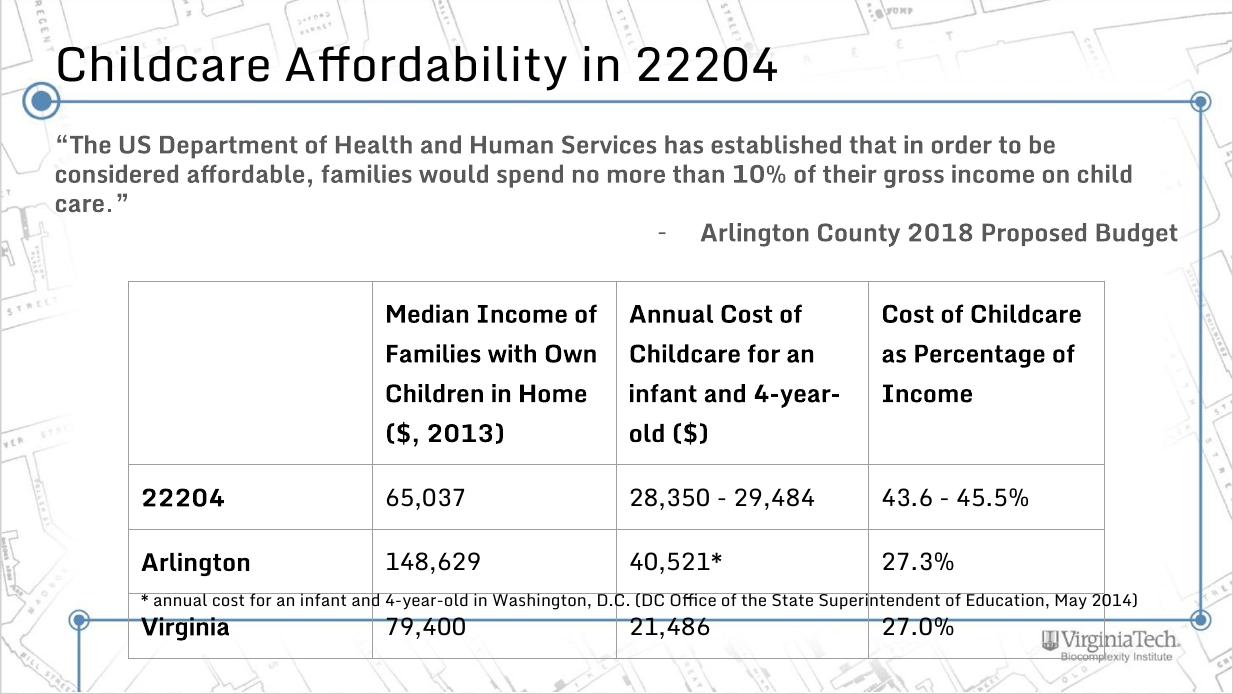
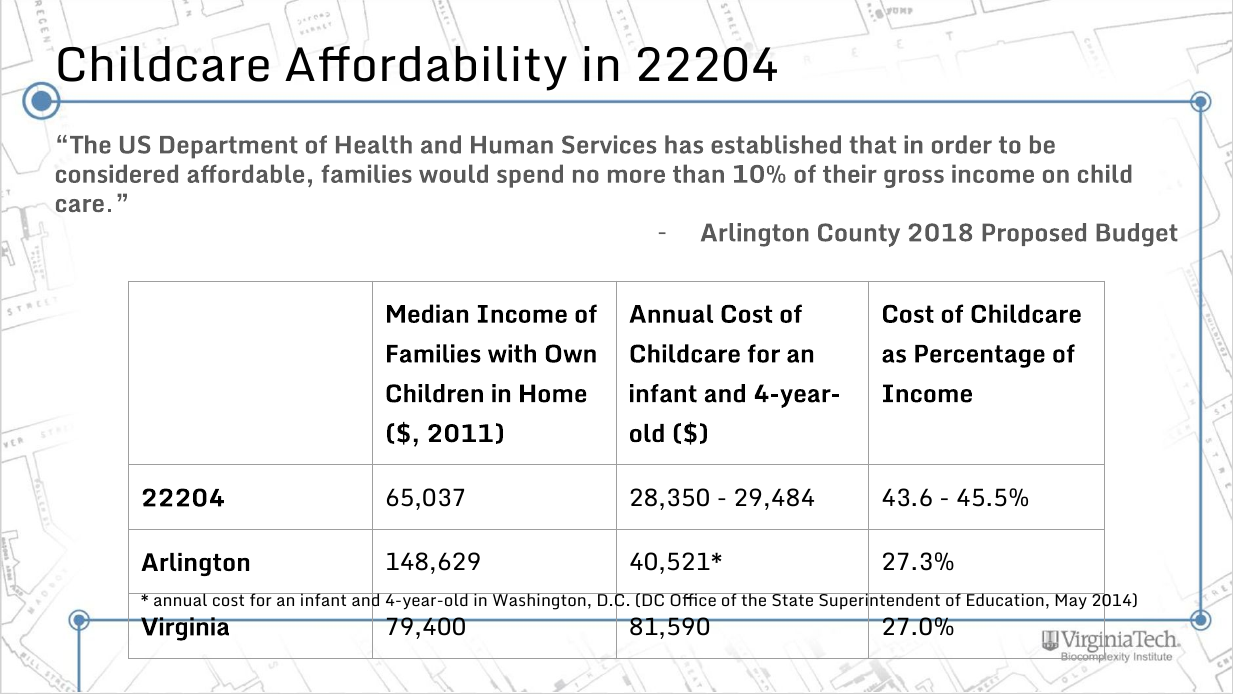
2013: 2013 -> 2011 (466, 434)
21,486: 21,486 -> 81,590 (670, 627)
